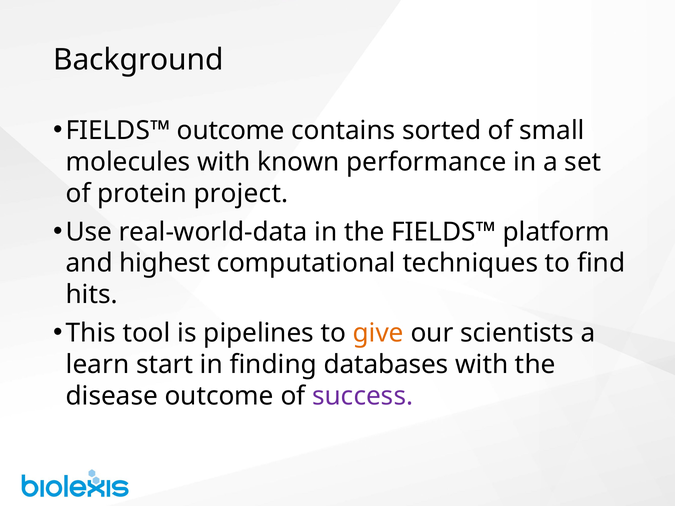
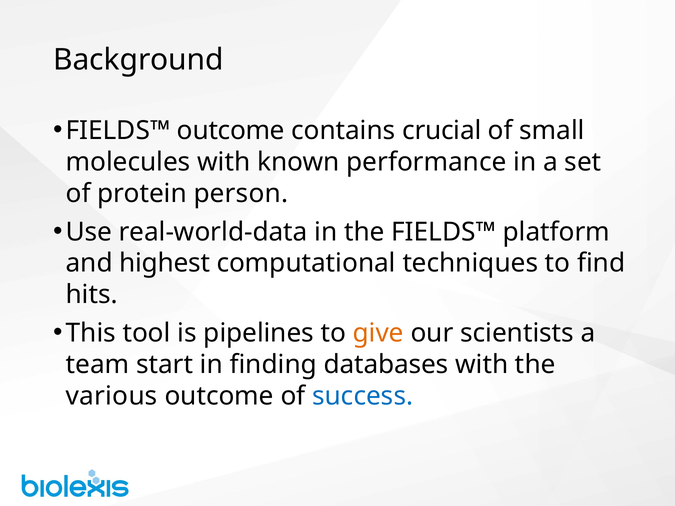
sorted: sorted -> crucial (442, 131)
project: project -> person (241, 193)
learn: learn -> team (98, 365)
disease: disease -> various (112, 396)
success colour: purple -> blue (363, 396)
